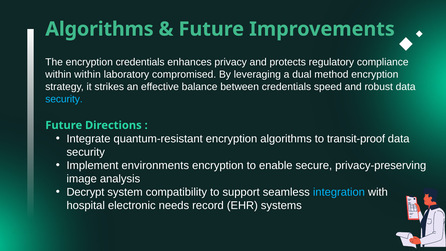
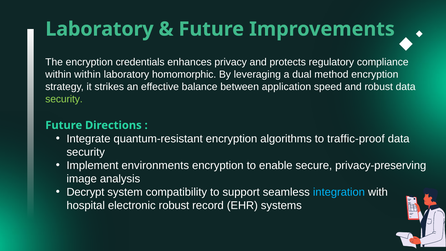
Algorithms: Algorithms -> Laboratory (99, 29)
compromised: compromised -> homomorphic (184, 74)
between credentials: credentials -> application (286, 87)
security colour: light blue -> light green (64, 99)
transit-proof: transit-proof -> traffic-proof (356, 139)
electronic needs: needs -> robust (174, 205)
